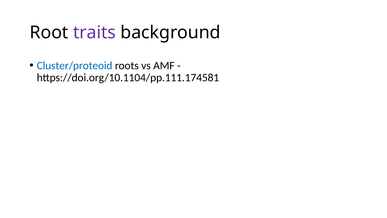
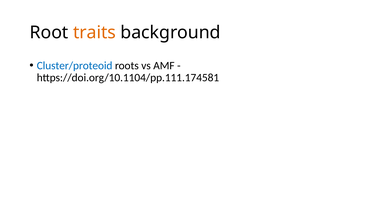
traits colour: purple -> orange (94, 33)
